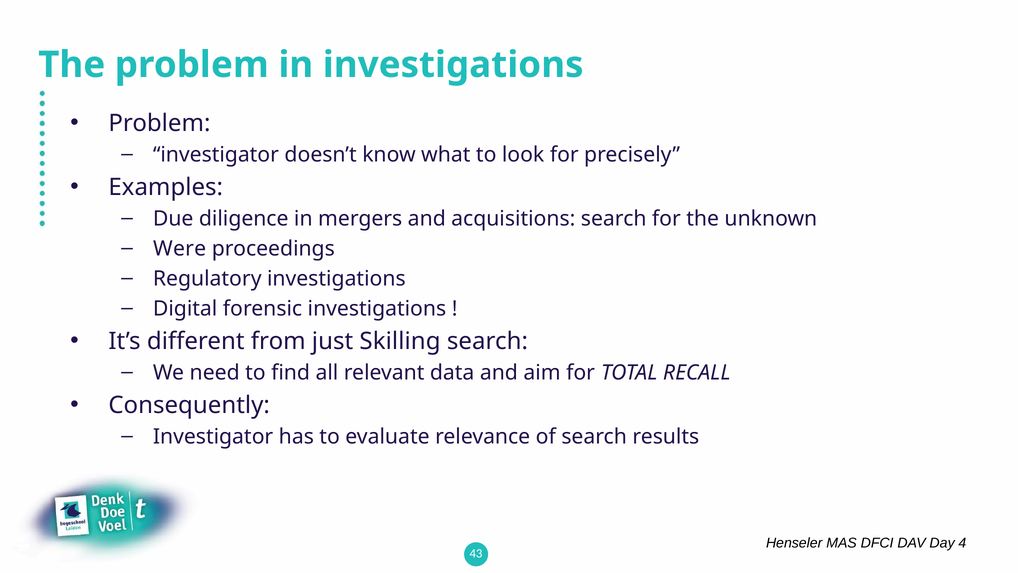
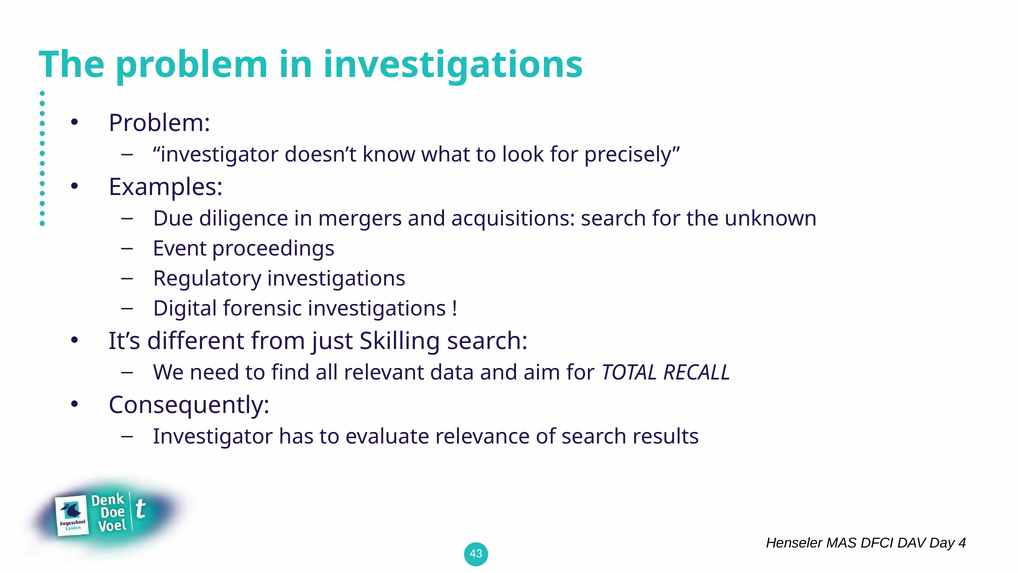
Were: Were -> Event (180, 249)
